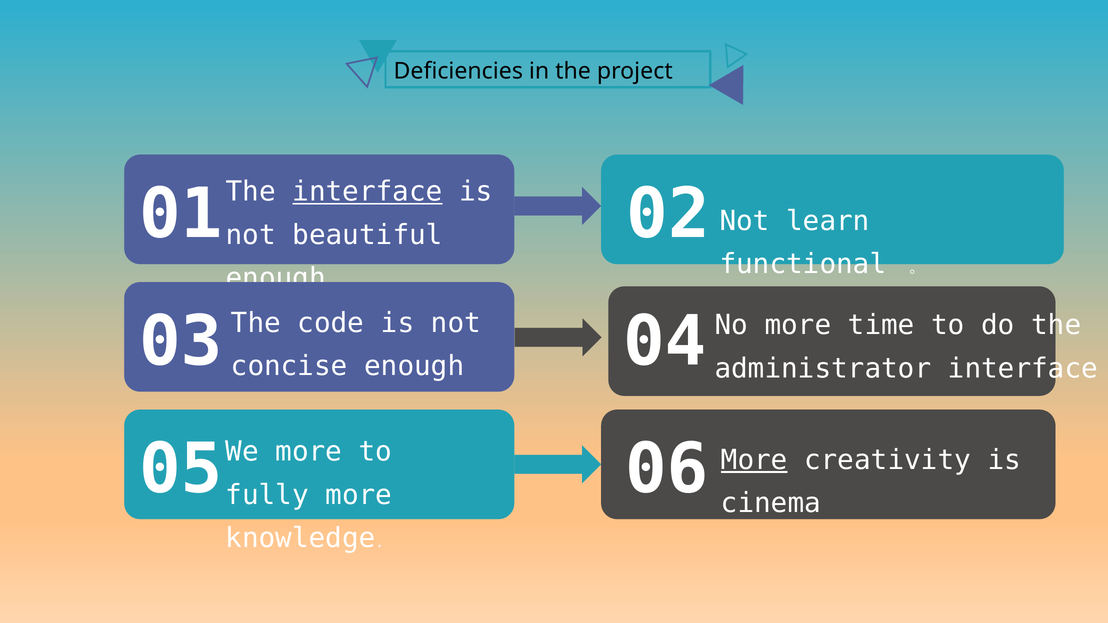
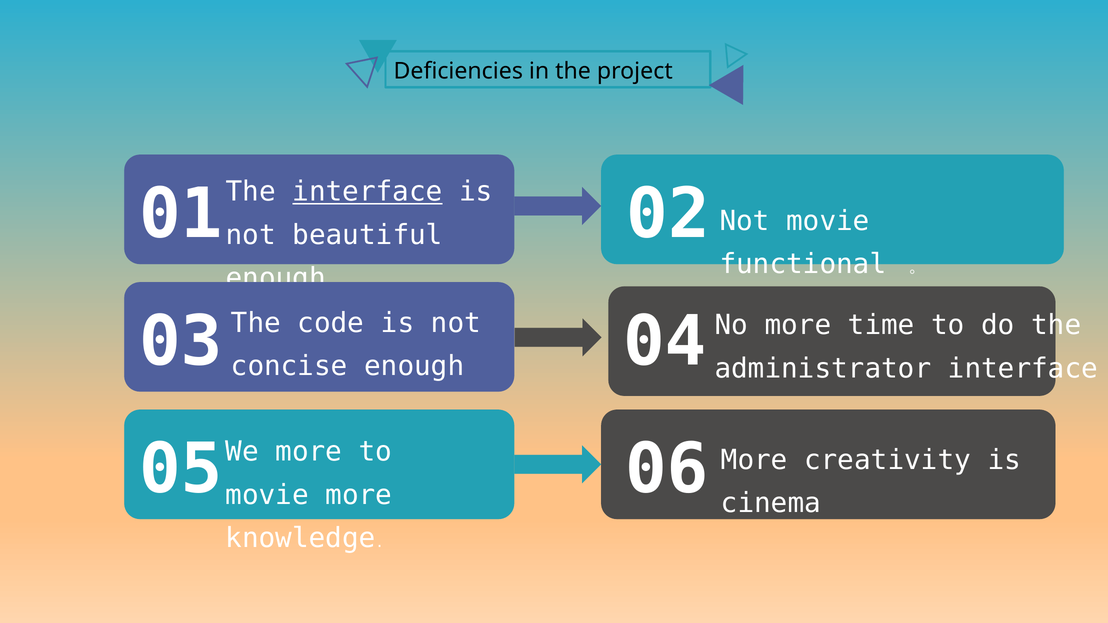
Not learn: learn -> movie (828, 221)
More underline: present -> none (754, 460)
fully: fully -> movie (267, 495)
